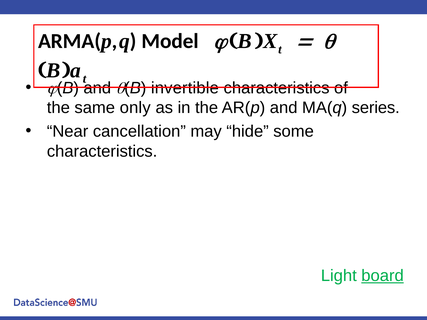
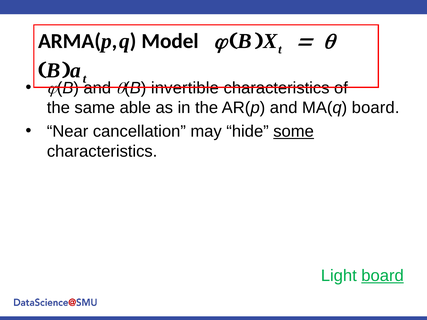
only: only -> able (135, 108)
MA(q series: series -> board (376, 108)
some underline: none -> present (294, 131)
